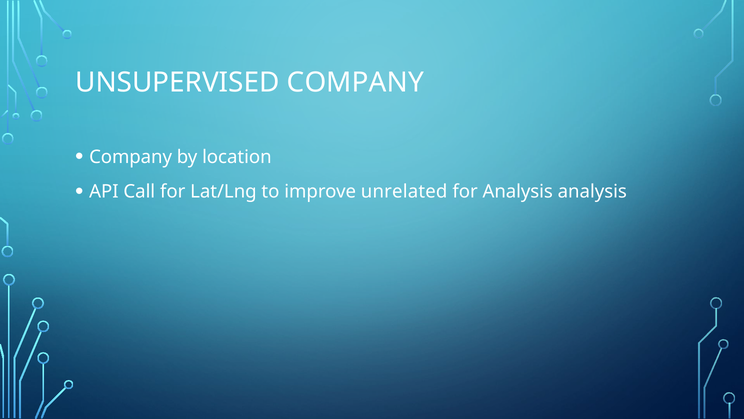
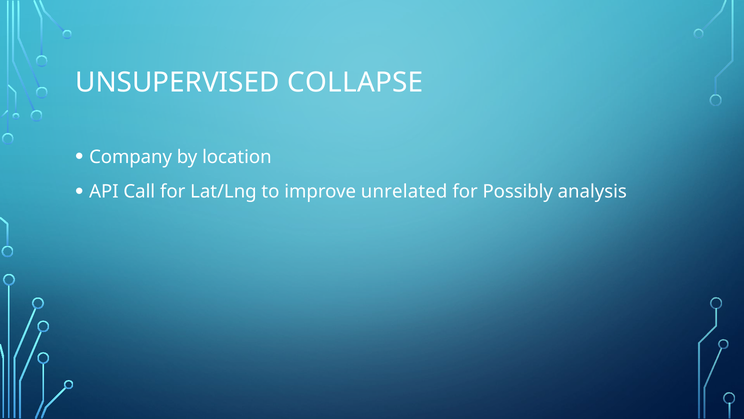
UNSUPERVISED COMPANY: COMPANY -> COLLAPSE (355, 83)
for Analysis: Analysis -> Possibly (518, 192)
